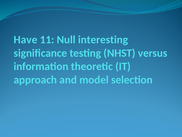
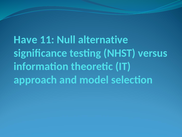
interesting: interesting -> alternative (103, 40)
